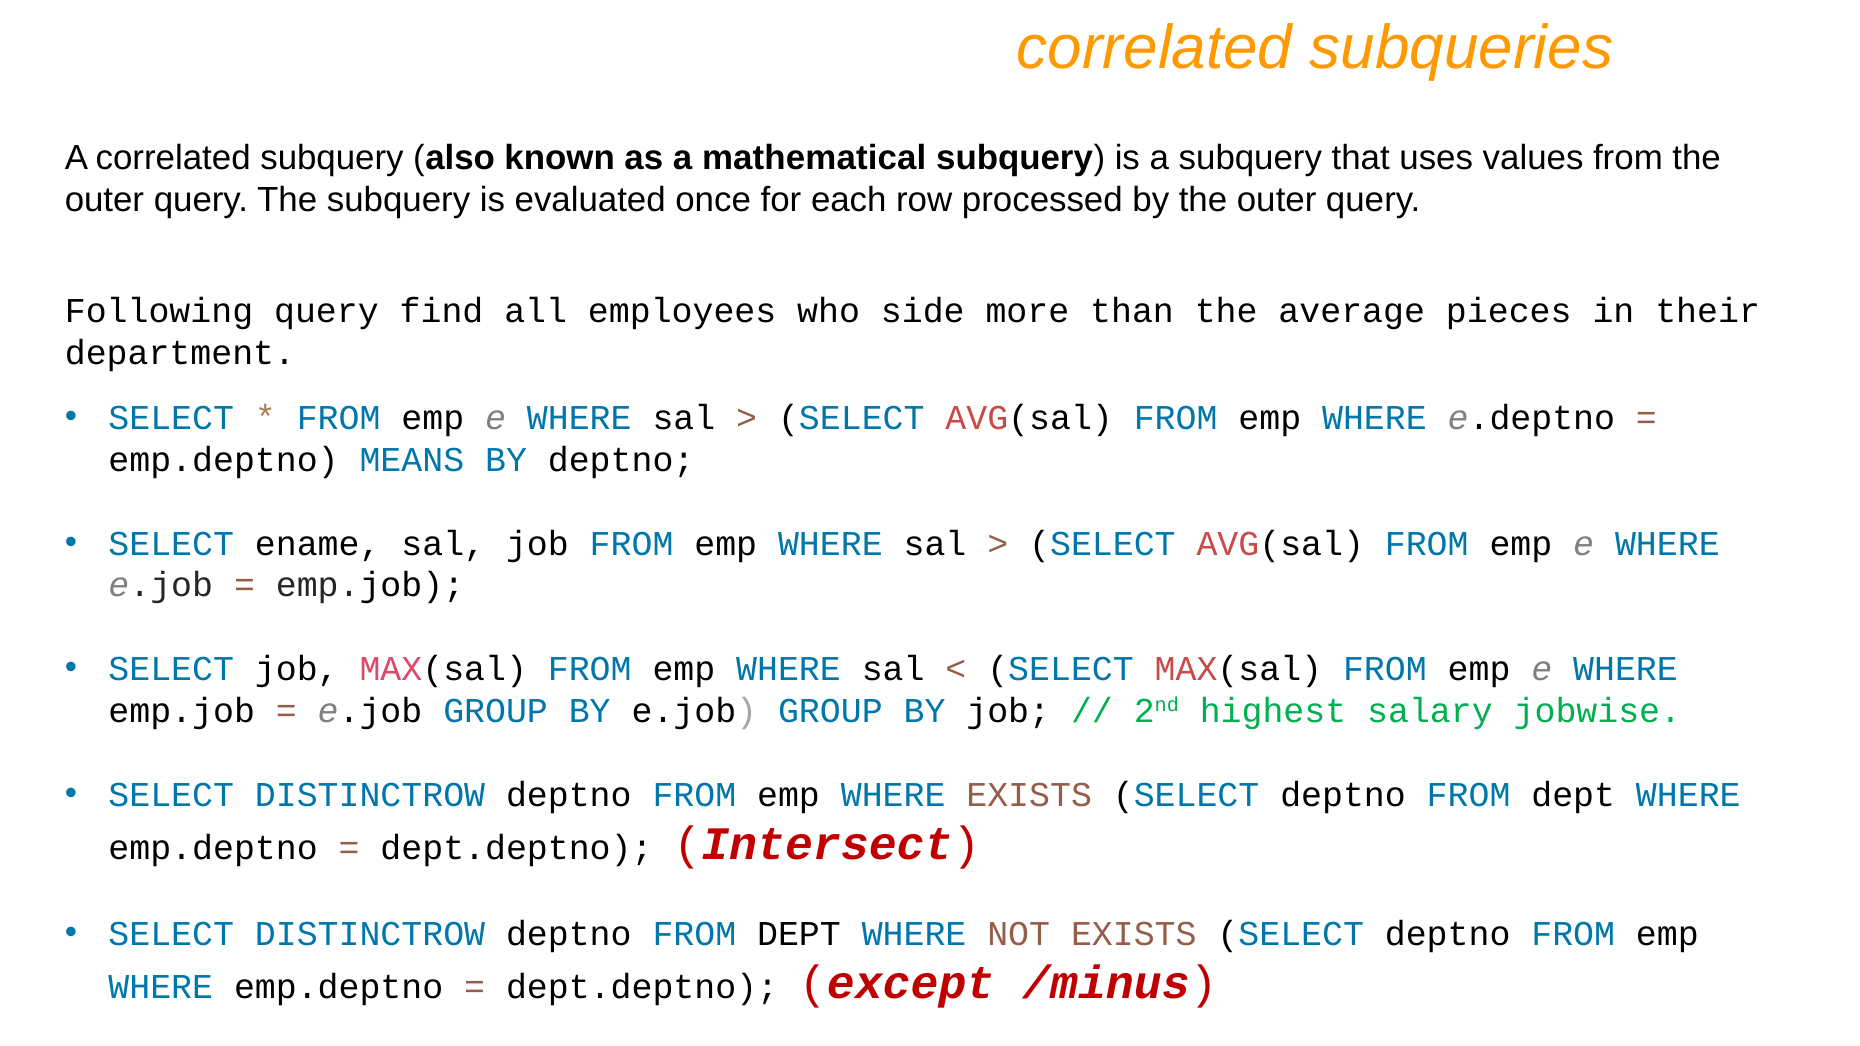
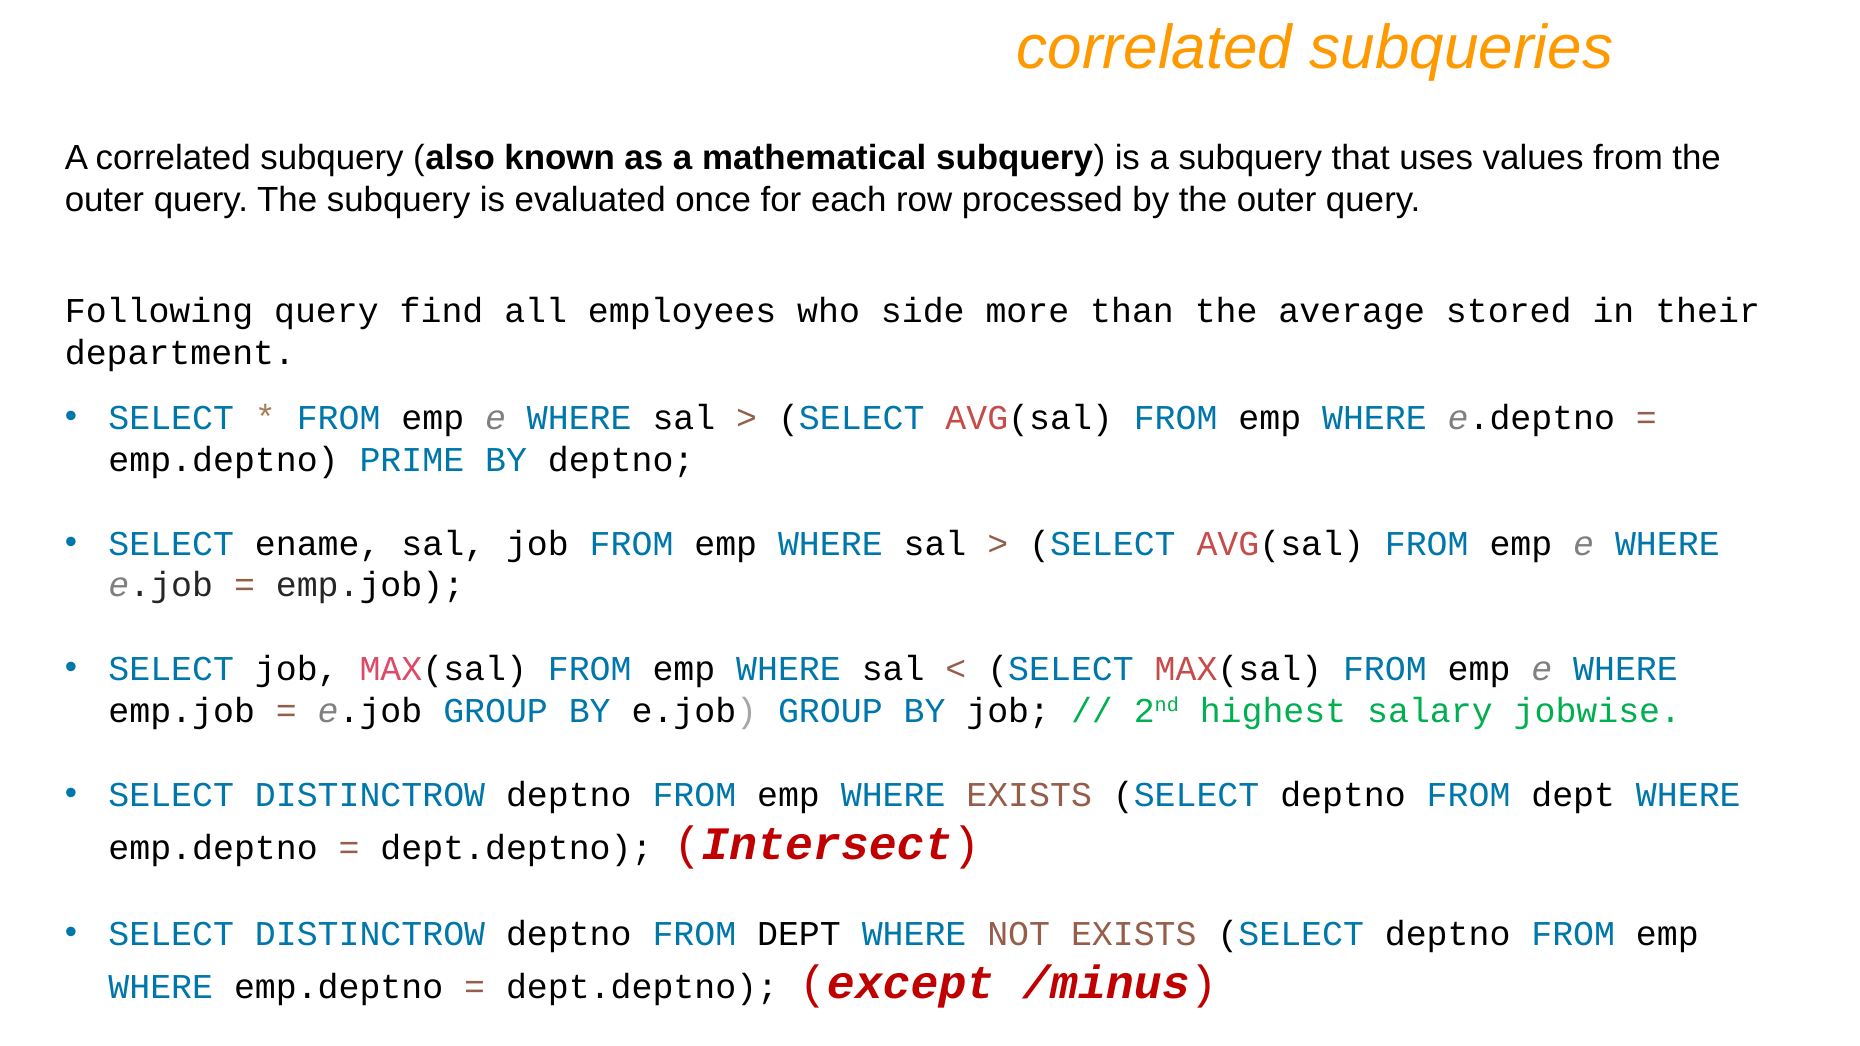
pieces: pieces -> stored (1509, 311)
MEANS: MEANS -> PRIME (412, 460)
